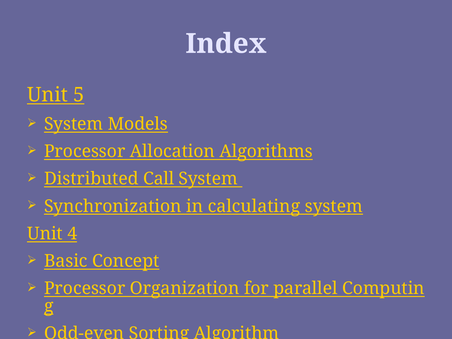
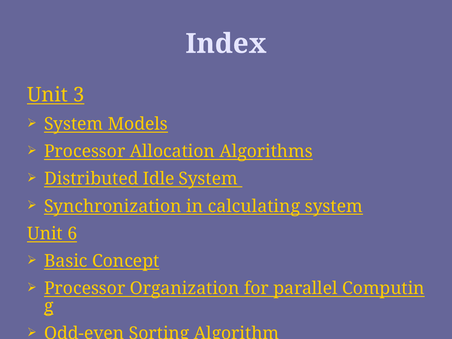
5: 5 -> 3 (79, 95)
Call: Call -> Idle (159, 179)
4: 4 -> 6 (72, 234)
